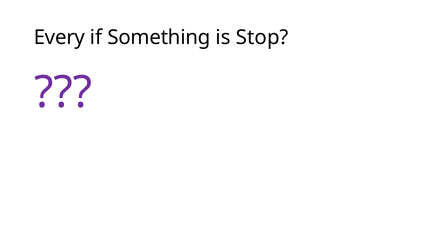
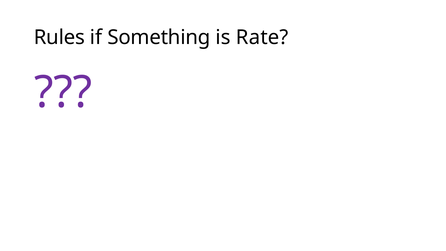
Every: Every -> Rules (59, 37)
Stop: Stop -> Rate (262, 37)
